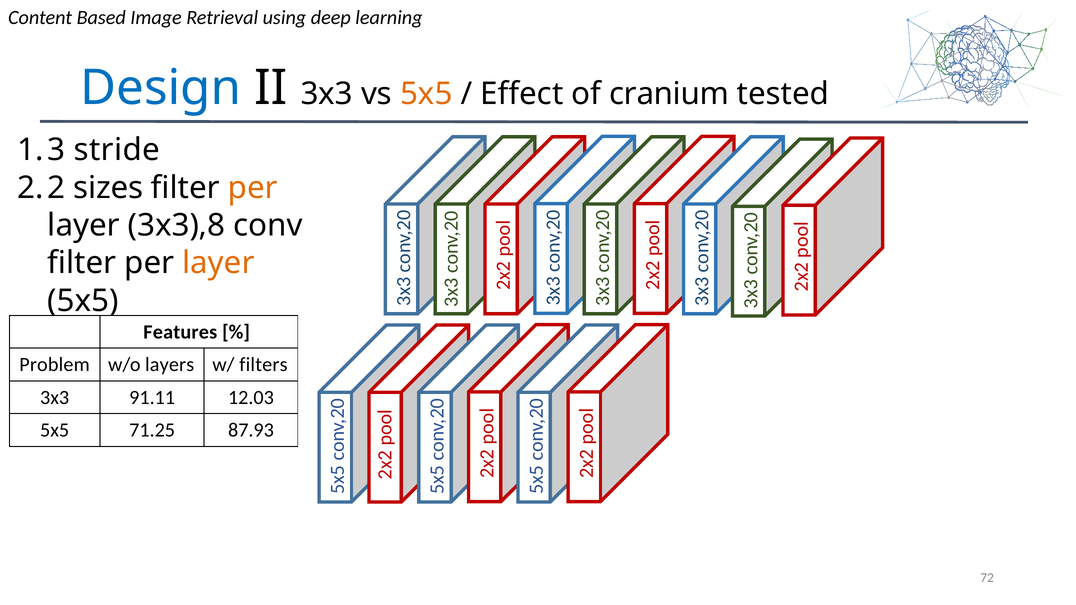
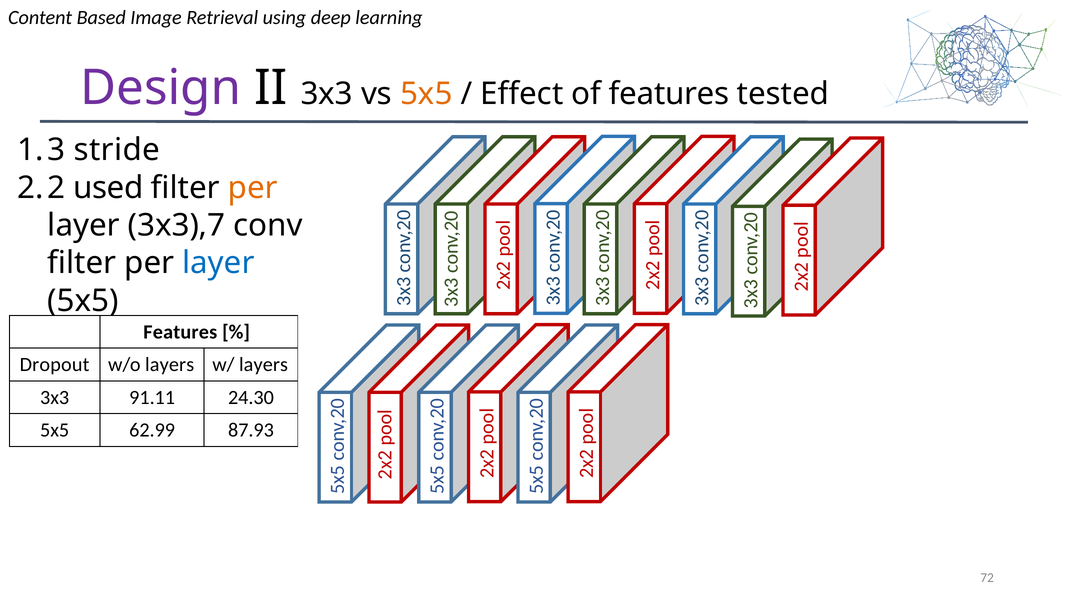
Design colour: blue -> purple (161, 88)
of cranium: cranium -> features (669, 94)
sizes: sizes -> used (108, 188)
3x3),8: 3x3),8 -> 3x3),7 (177, 225)
layer colour: orange -> blue (218, 263)
Problem: Problem -> Dropout (55, 365)
w/ filters: filters -> layers (263, 365)
12.03: 12.03 -> 24.30 (251, 398)
71.25: 71.25 -> 62.99 (152, 430)
